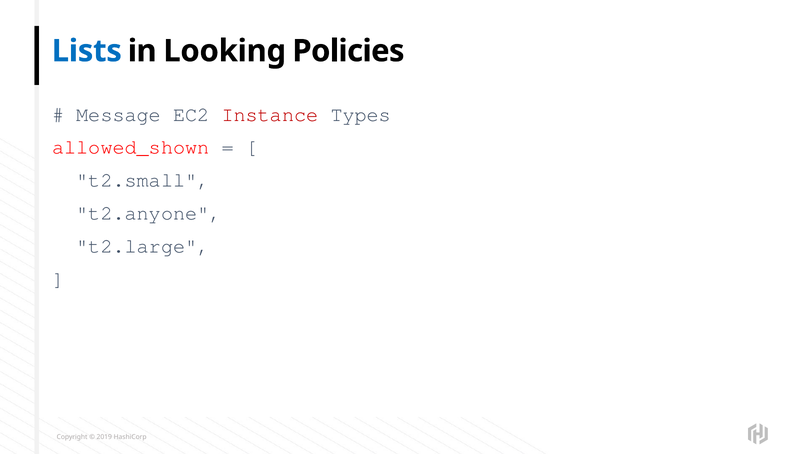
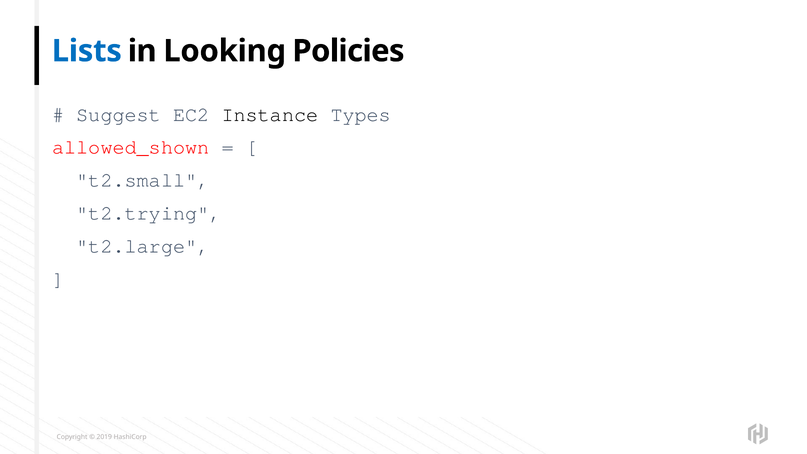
Message: Message -> Suggest (119, 114)
Instance colour: red -> black (270, 114)
t2.anyone: t2.anyone -> t2.trying (149, 213)
